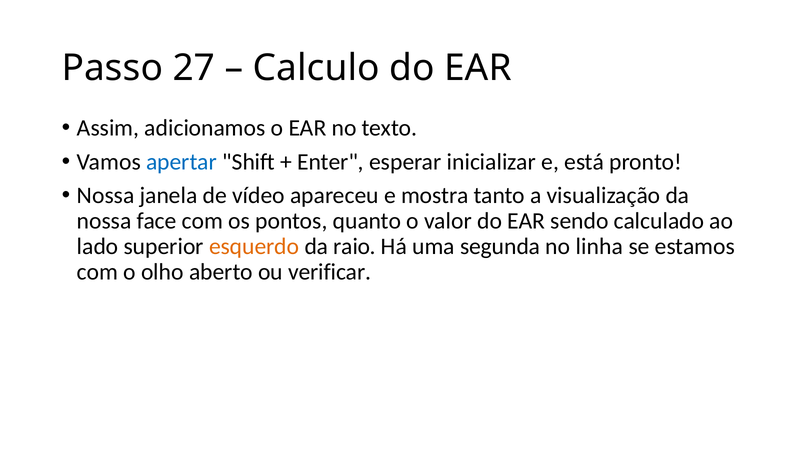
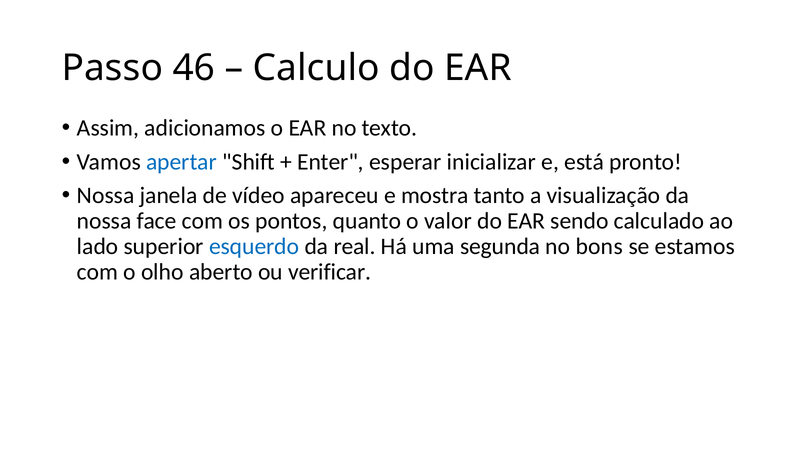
27: 27 -> 46 (194, 68)
esquerdo colour: orange -> blue (254, 247)
raio: raio -> real (355, 247)
linha: linha -> bons (599, 247)
